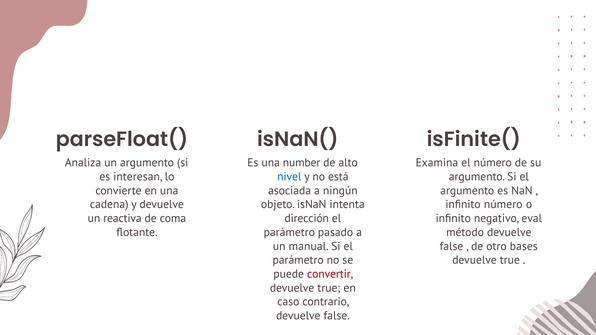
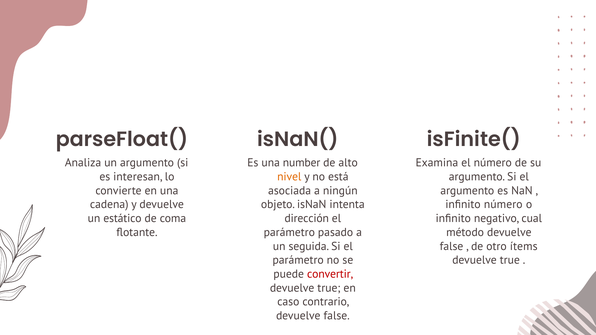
nivel colour: blue -> orange (289, 177)
reactiva: reactiva -> estático (122, 219)
eval: eval -> cual (532, 219)
manual: manual -> seguida (309, 246)
bases: bases -> ítems (524, 246)
